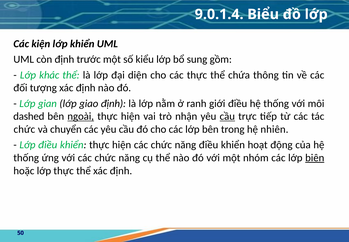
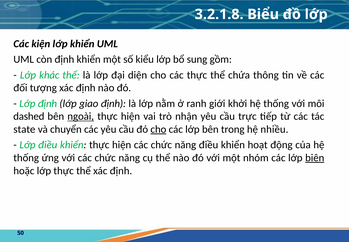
9.0.1.4: 9.0.1.4 -> 3.2.1.8 (219, 14)
định trước: trước -> khiển (89, 59)
Lớp gian: gian -> định (47, 103)
giới điều: điều -> khởi (238, 103)
cầu underline: present -> none (227, 116)
chức: chức -> state (24, 129)
cho underline: none -> present (158, 129)
nhiên: nhiên -> nhiều (274, 129)
